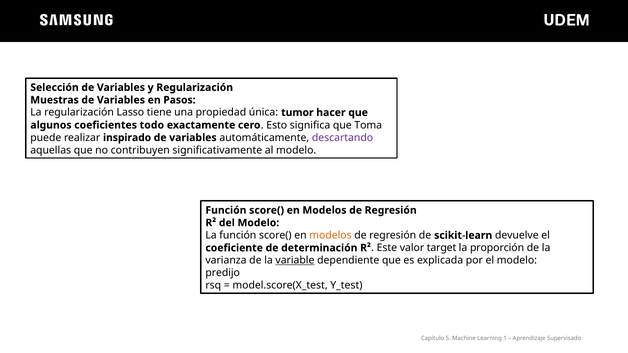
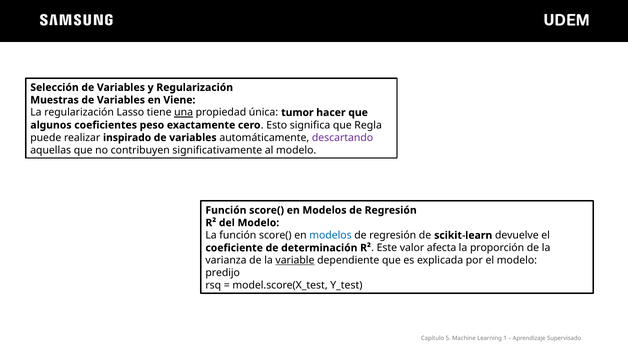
Pasos: Pasos -> Viene (179, 100)
una underline: none -> present (184, 113)
todo: todo -> peso (152, 125)
Toma: Toma -> Regla (368, 125)
modelos colour: orange -> blue (330, 235)
target: target -> afecta (442, 248)
